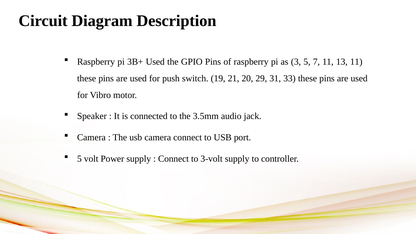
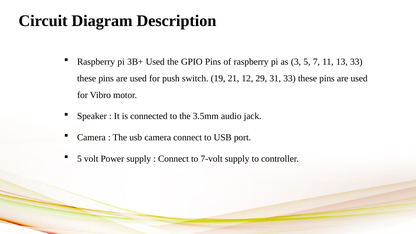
13 11: 11 -> 33 (356, 62)
20: 20 -> 12 (247, 78)
3-volt: 3-volt -> 7-volt (212, 159)
